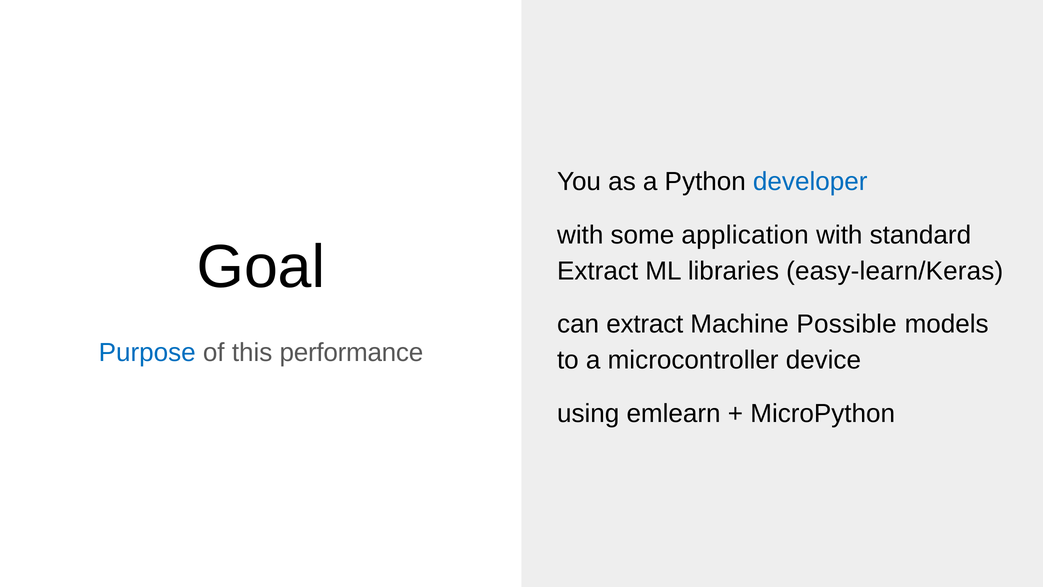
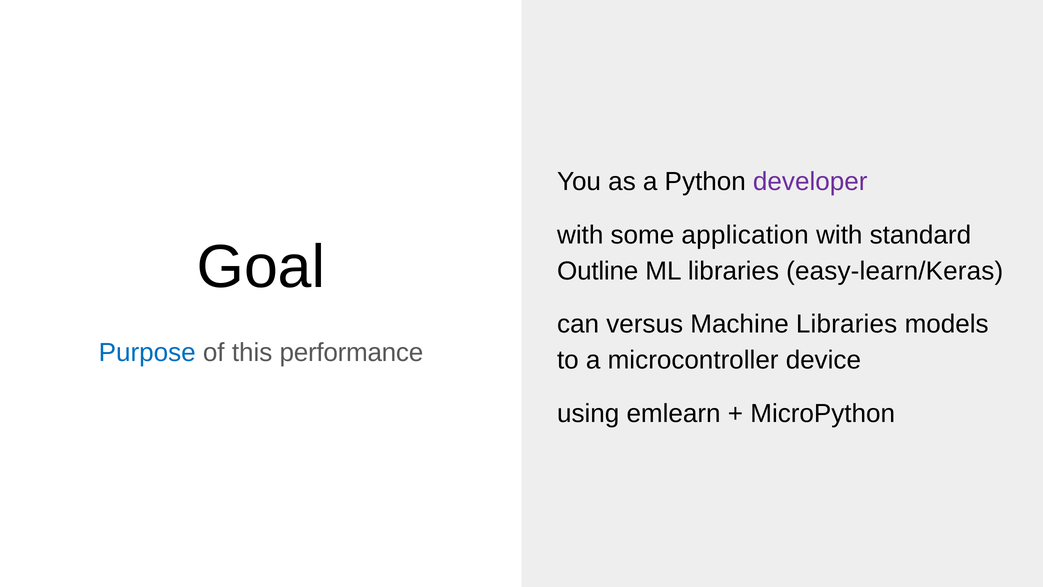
developer colour: blue -> purple (810, 181)
Extract: Extract -> Outline (598, 271)
can extract: extract -> versus (645, 324)
Machine Possible: Possible -> Libraries (847, 324)
